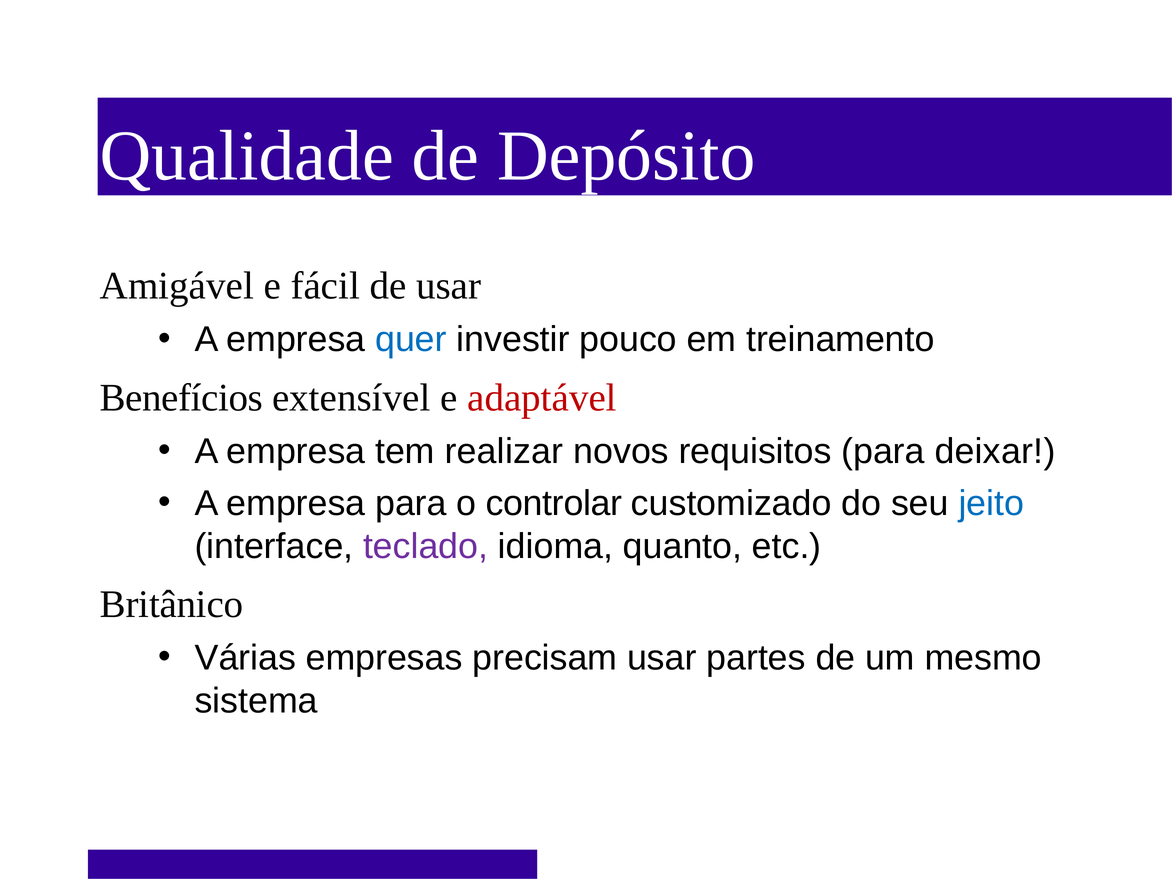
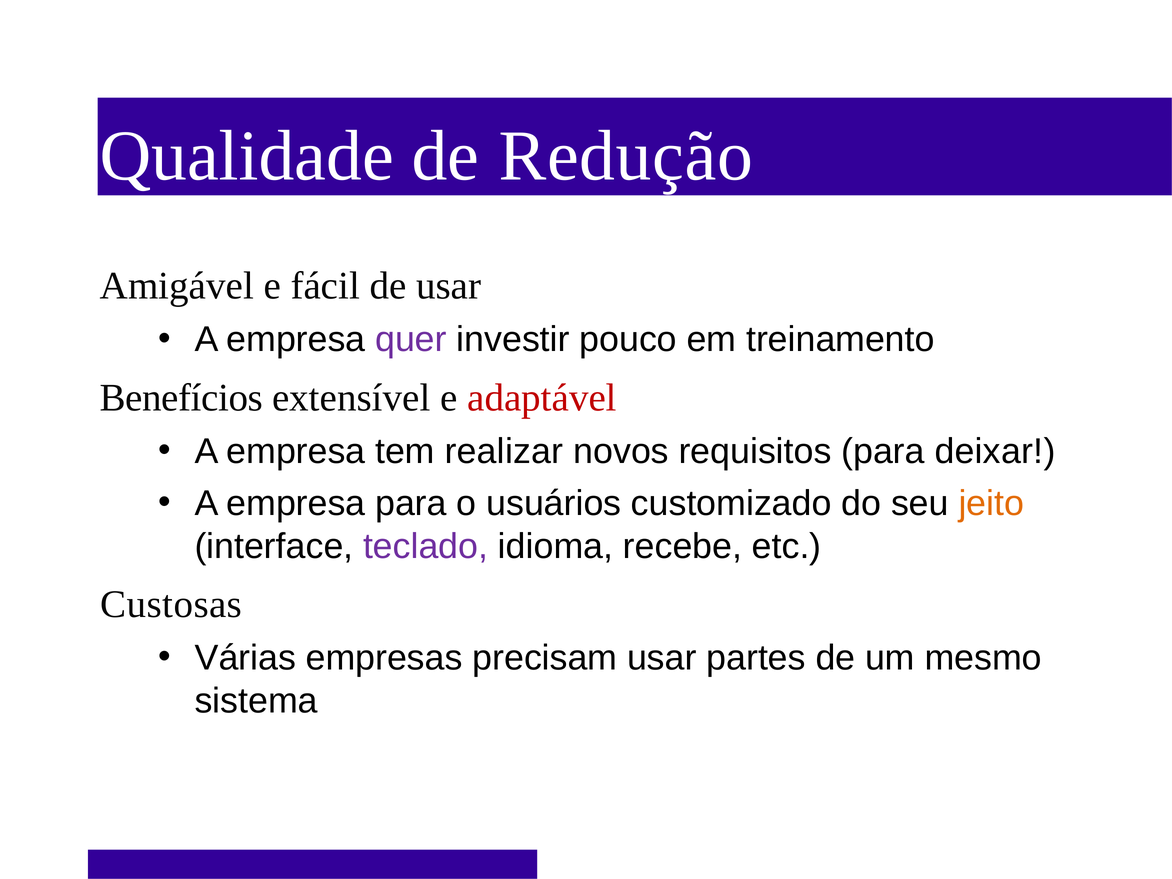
Depósito: Depósito -> Redução (626, 156)
quer colour: blue -> purple (411, 340)
controlar: controlar -> usuários (554, 503)
jeito colour: blue -> orange (991, 503)
quanto: quanto -> recebe (683, 546)
Britânico: Britânico -> Custosas (171, 604)
